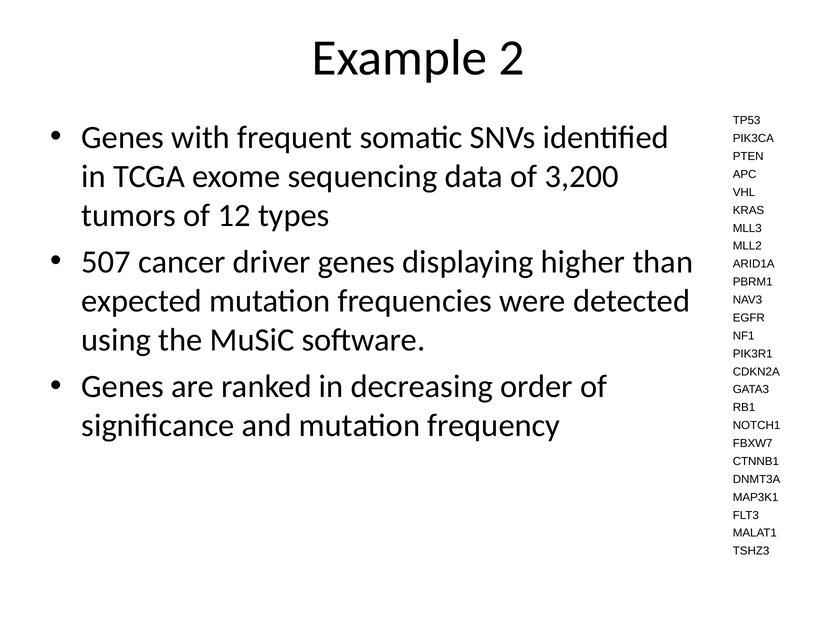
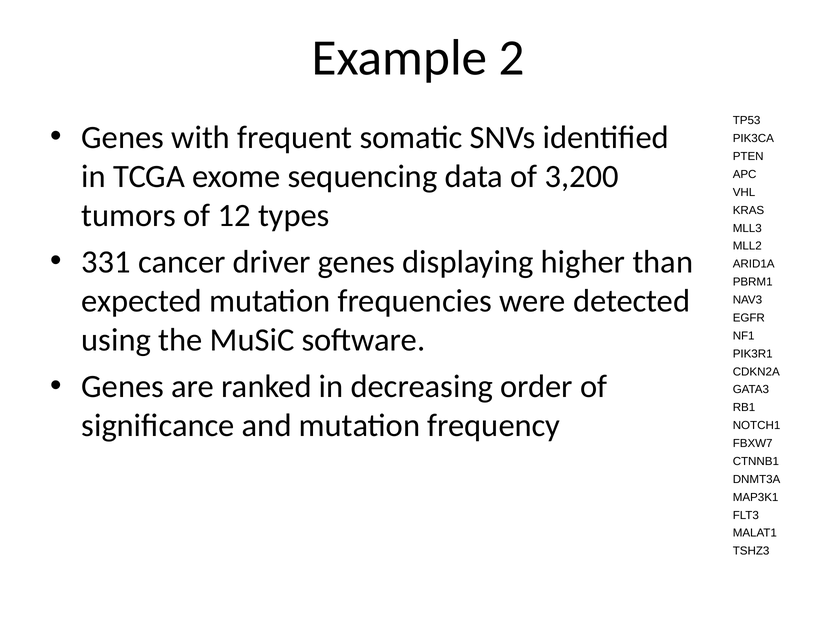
507: 507 -> 331 (106, 262)
